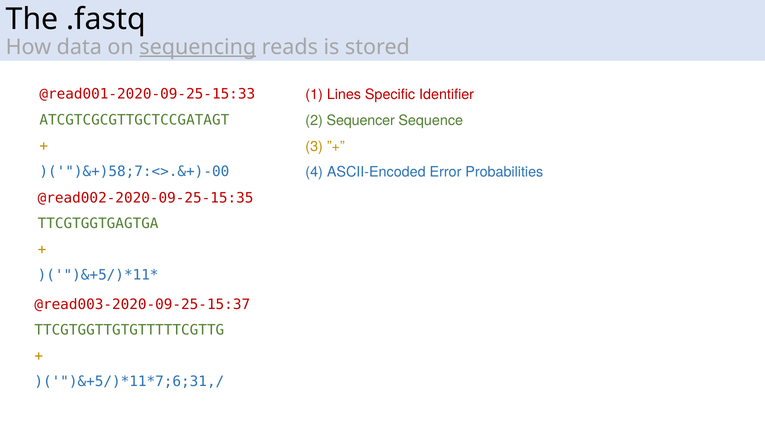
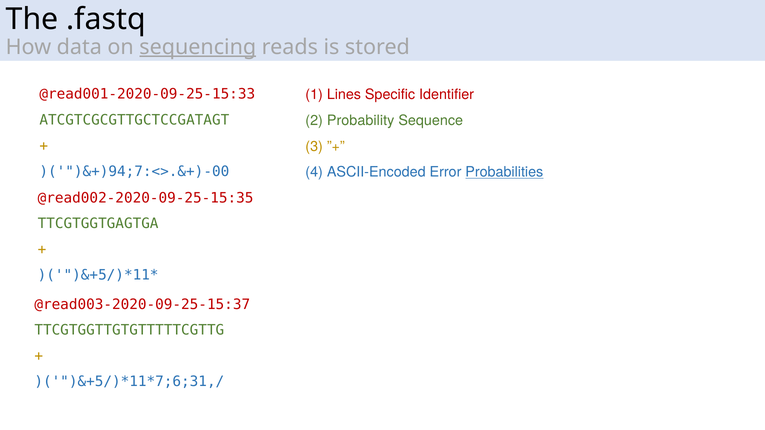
Sequencer: Sequencer -> Probability (361, 121)
)('")&+)58;7:<>.&+)-00: )('")&+)58;7:<>.&+)-00 -> )('")&+)94;7:<>.&+)-00 (134, 172)
Probabilities underline: none -> present (504, 172)
